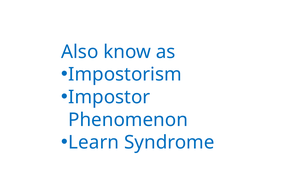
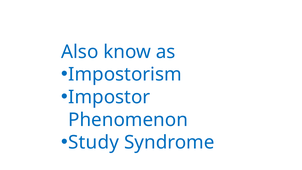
Learn: Learn -> Study (94, 142)
